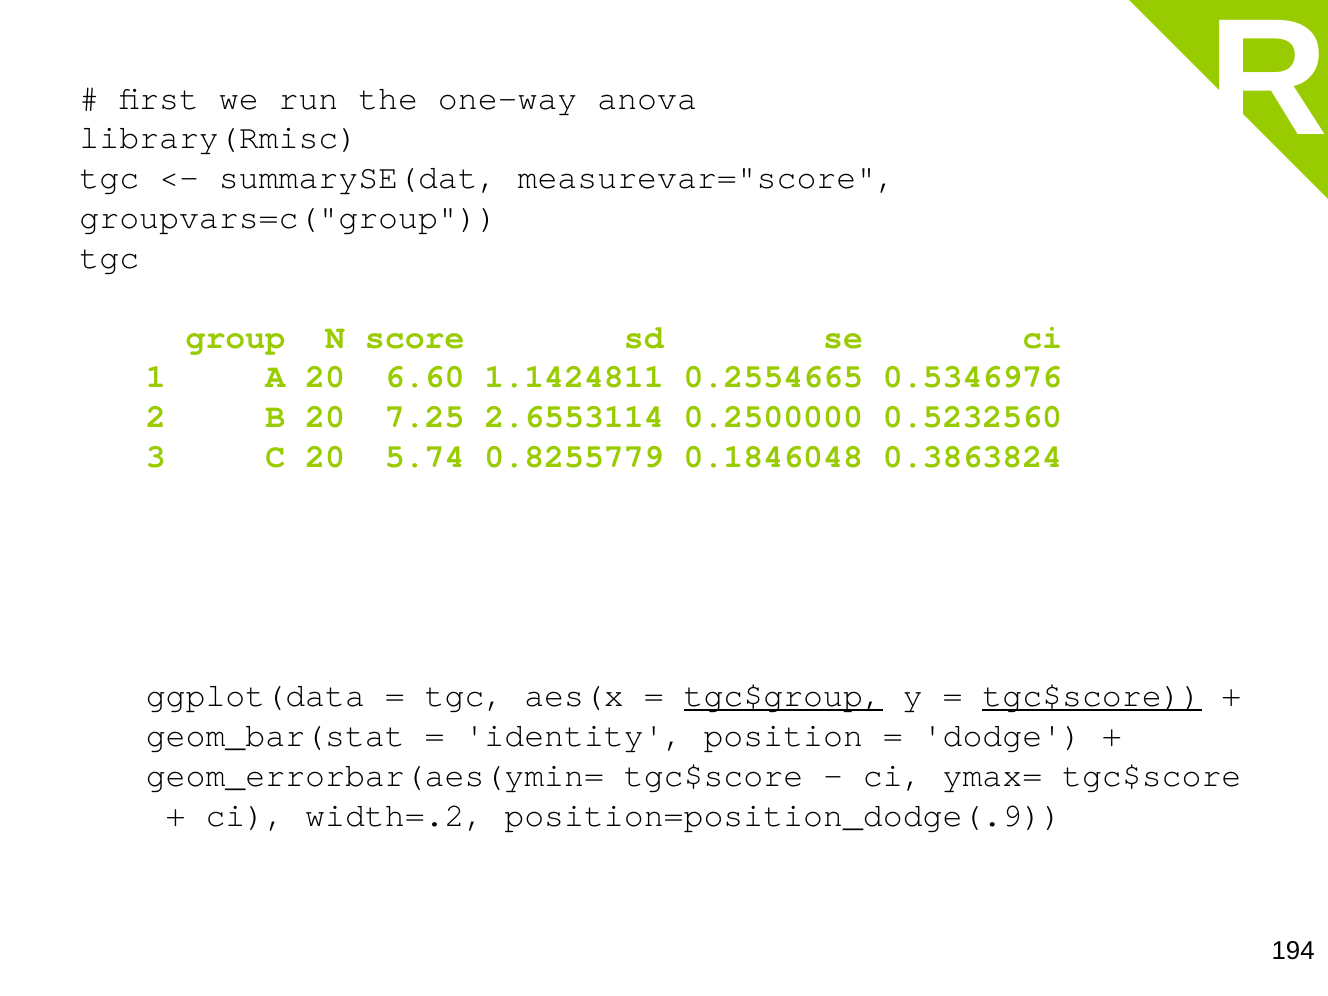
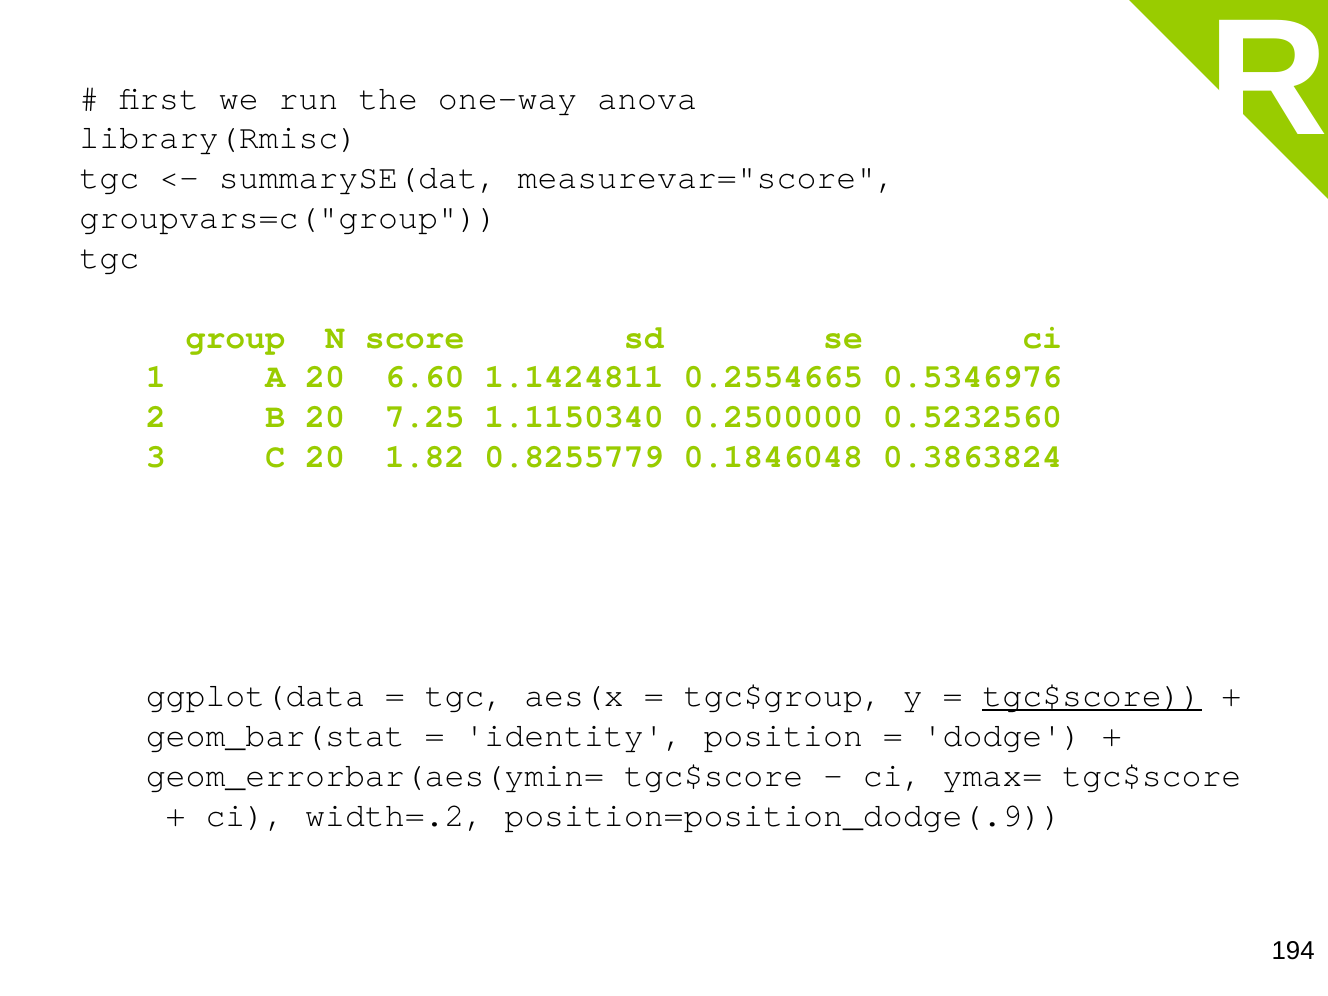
2.6553114: 2.6553114 -> 1.1150340 (574, 417)
5.74: 5.74 -> 1.82 (425, 457)
tgc$group underline: present -> none (783, 696)
